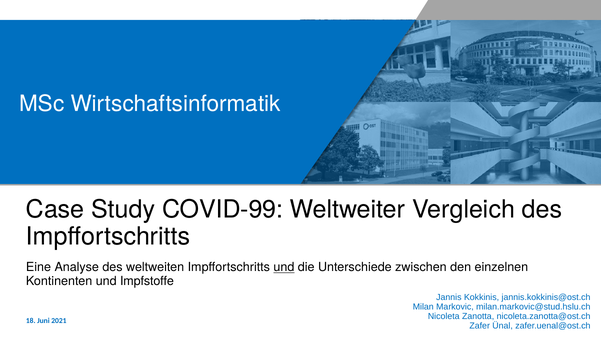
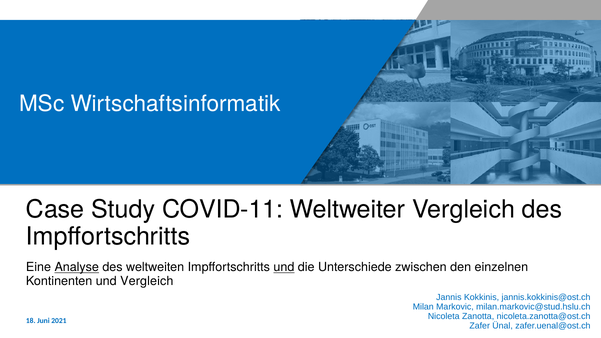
COVID-99: COVID-99 -> COVID-11 (223, 209)
Analyse underline: none -> present (77, 267)
und Impfstoffe: Impfstoffe -> Vergleich (147, 281)
